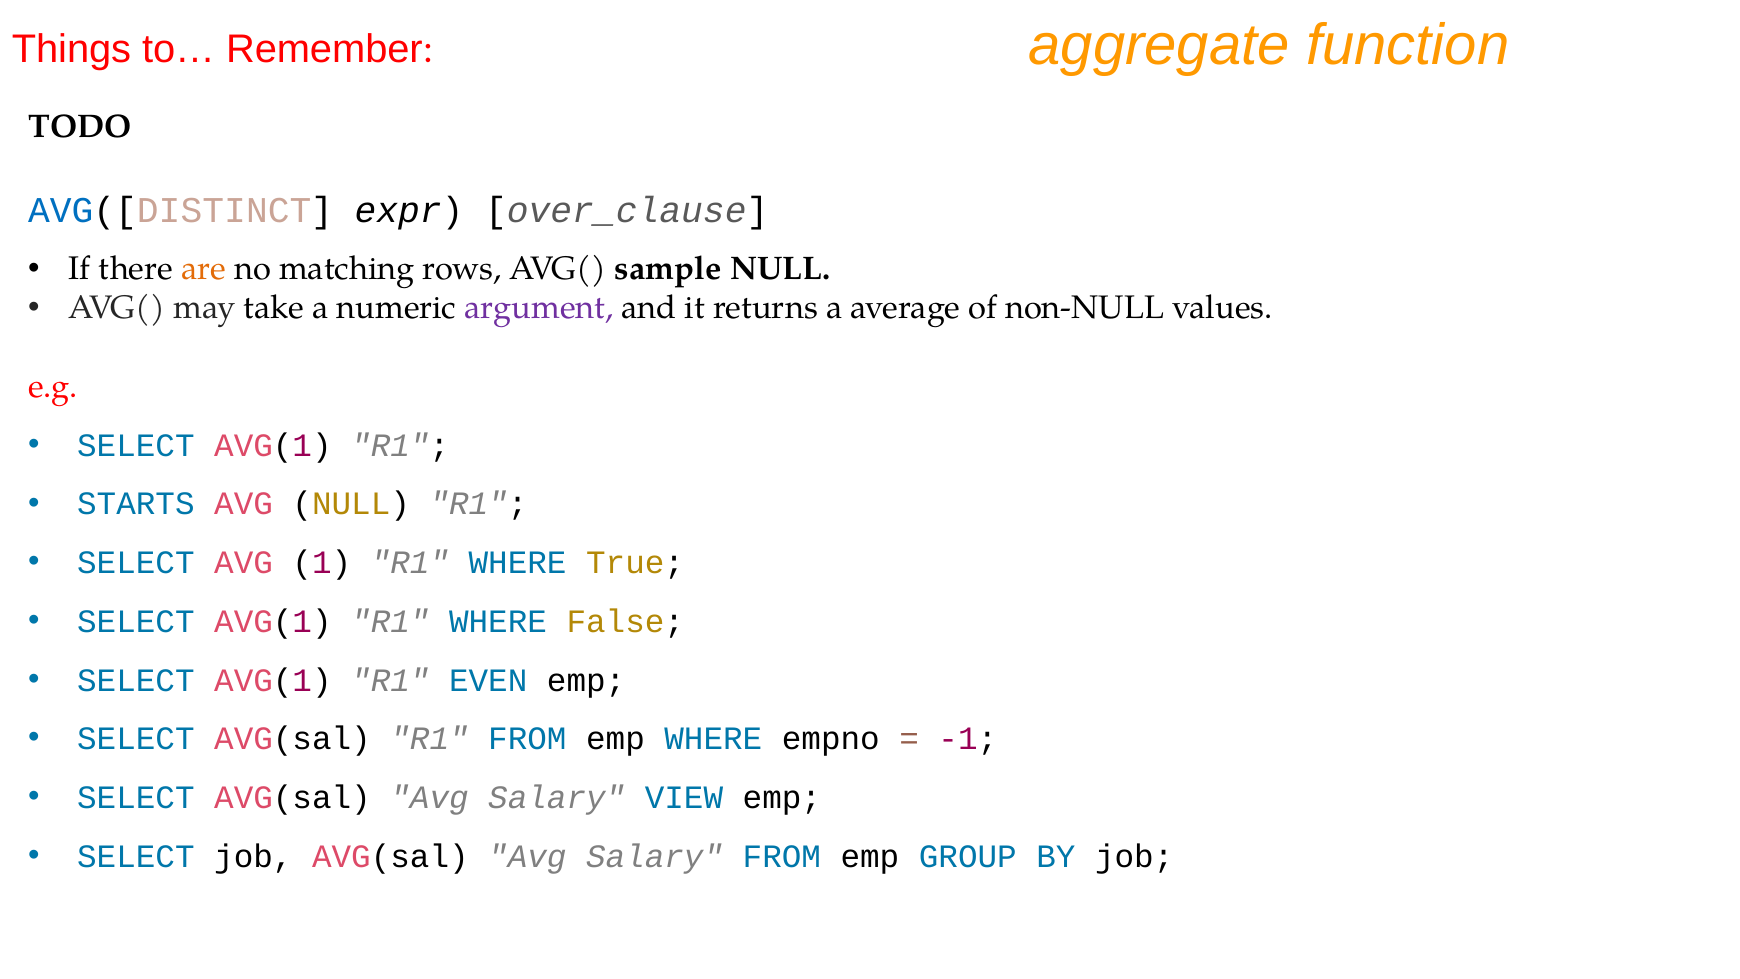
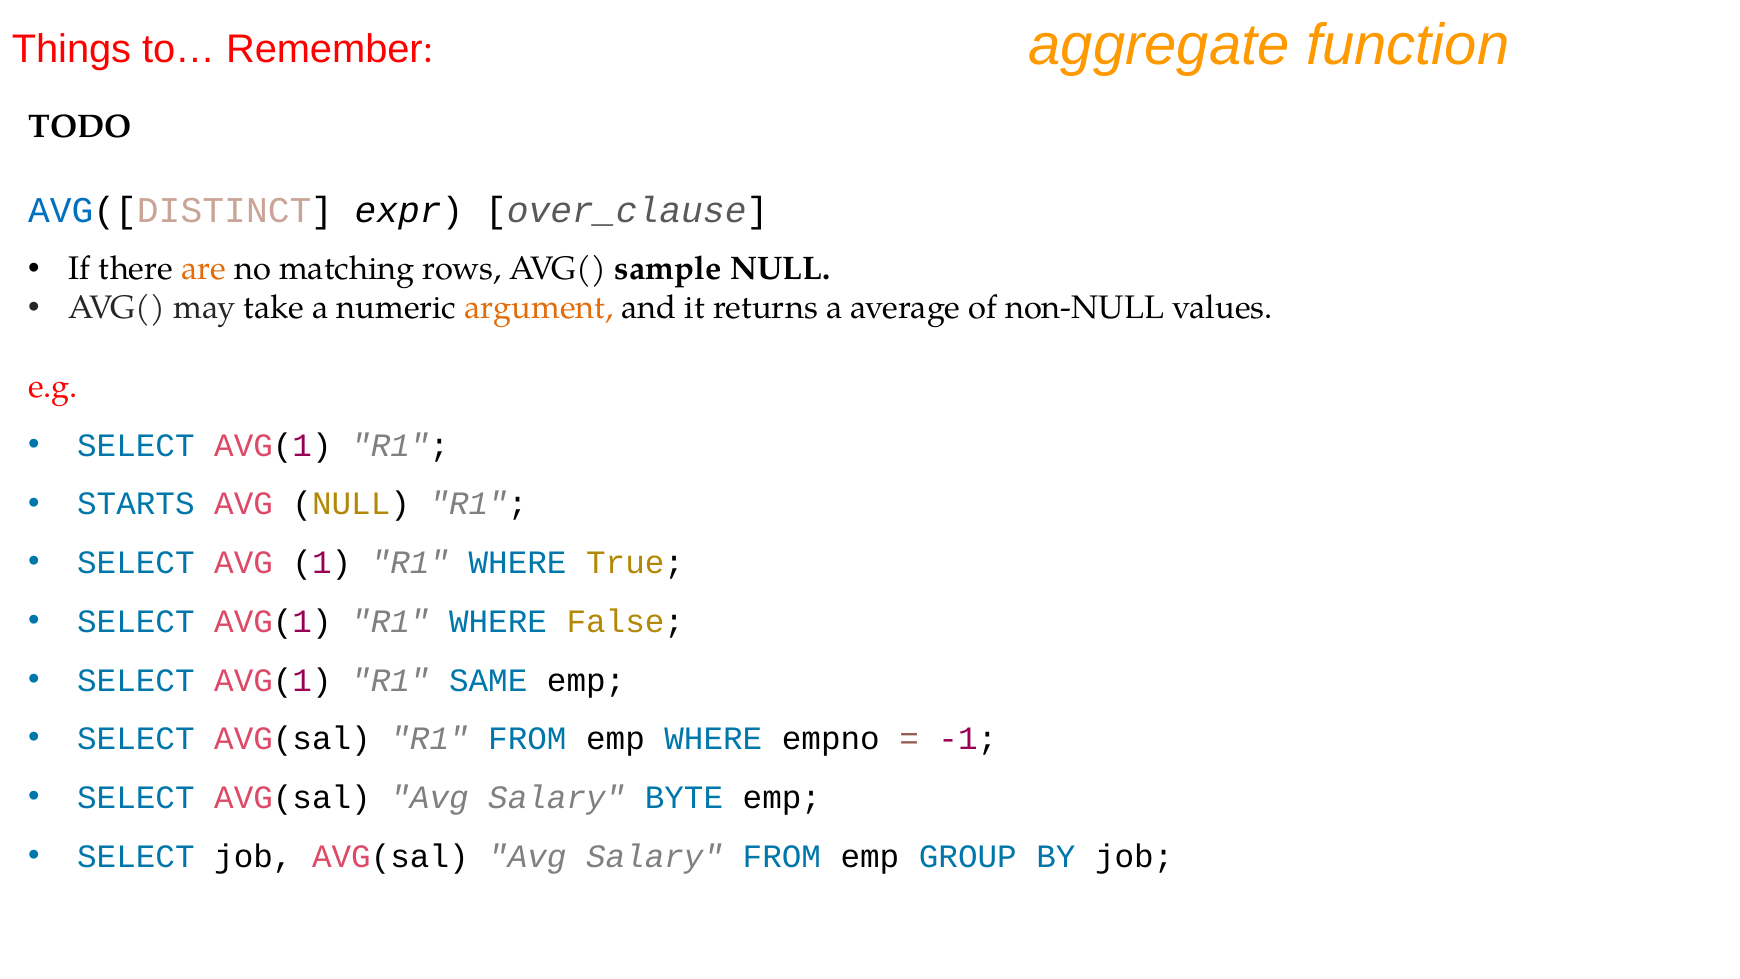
argument colour: purple -> orange (539, 308)
EVEN: EVEN -> SAME (488, 680)
VIEW: VIEW -> BYTE (684, 798)
